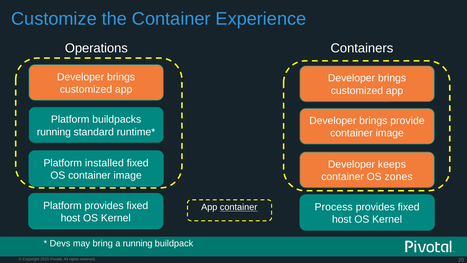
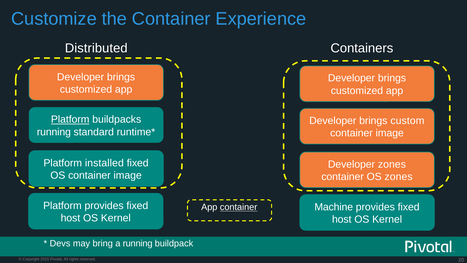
Operations: Operations -> Distributed (96, 48)
Platform underline: none -> present (70, 119)
provide: provide -> custom (407, 121)
Developer keeps: keeps -> zones (392, 164)
Process: Process -> Machine (334, 207)
